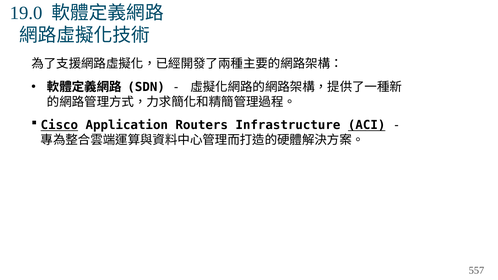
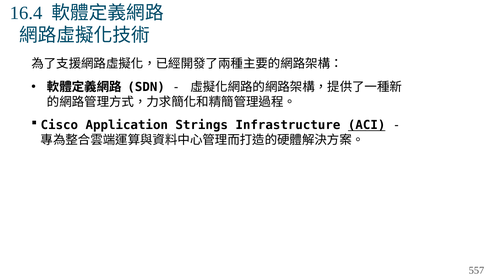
19.0: 19.0 -> 16.4 (26, 13)
Cisco underline: present -> none (59, 125)
Routers: Routers -> Strings (202, 125)
